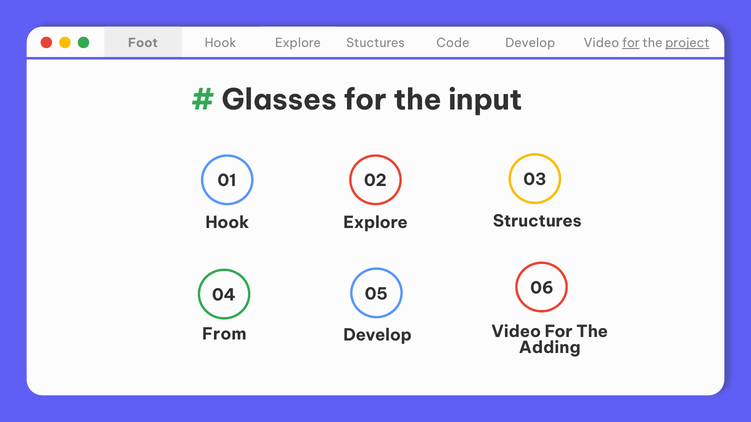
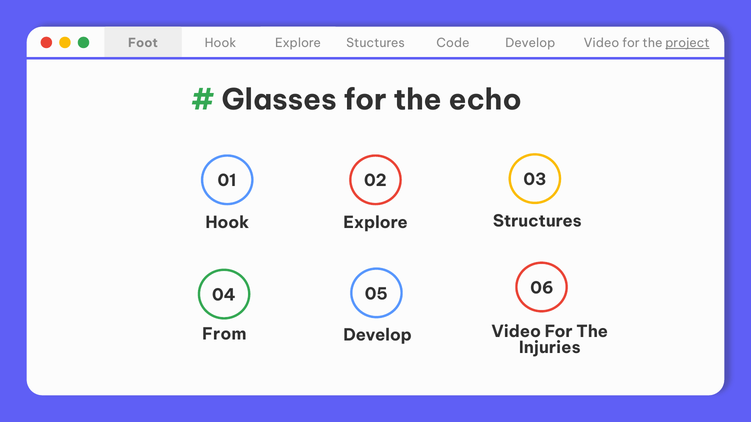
for underline: present -> none (631, 43)
input: input -> echo (485, 100)
Adding: Adding -> Injuries (550, 348)
